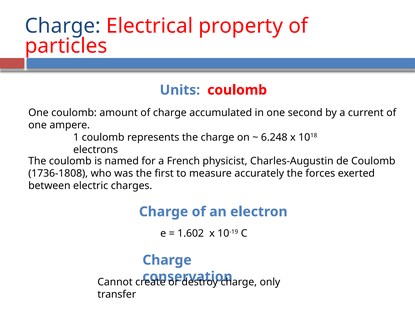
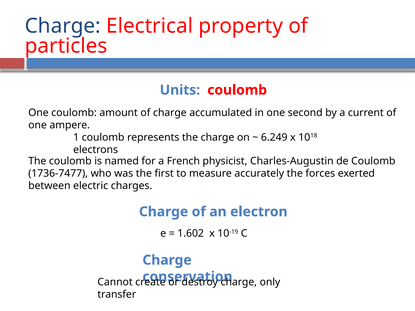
6.248: 6.248 -> 6.249 (274, 137)
1736-1808: 1736-1808 -> 1736-7477 (58, 174)
